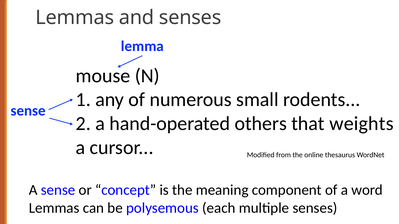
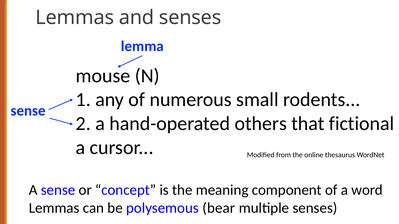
weights: weights -> fictional (362, 124)
each: each -> bear (219, 208)
